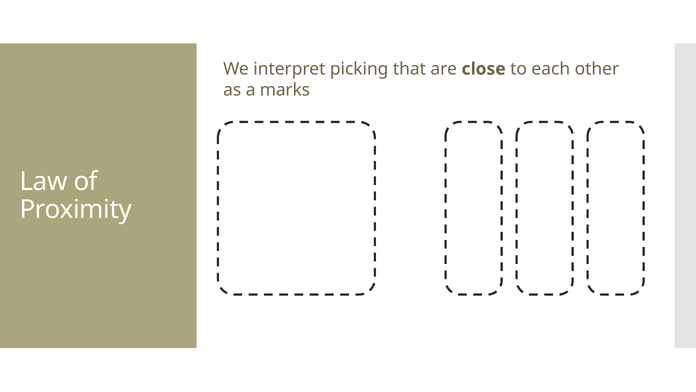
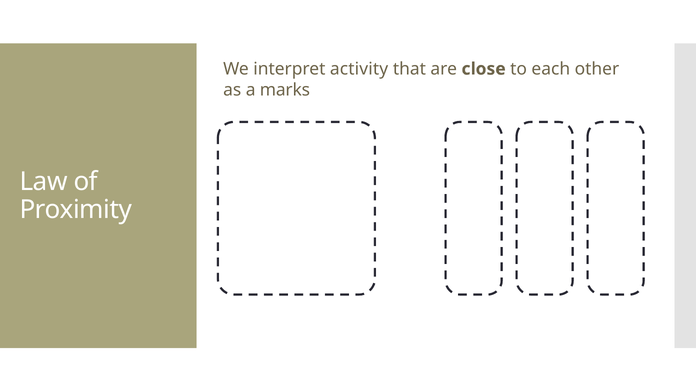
picking: picking -> activity (359, 69)
